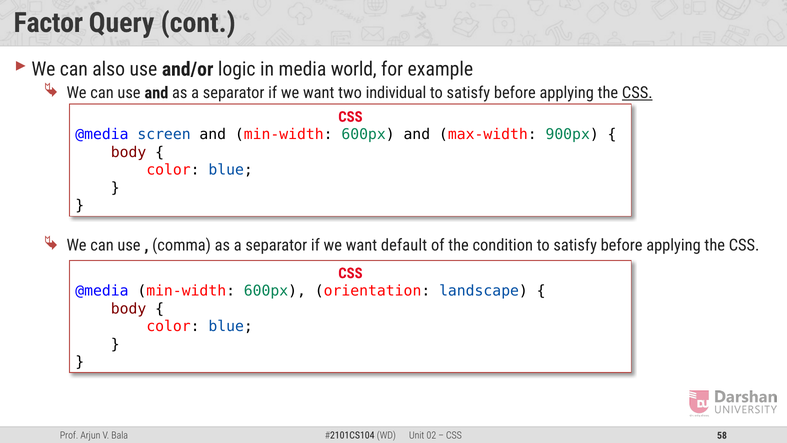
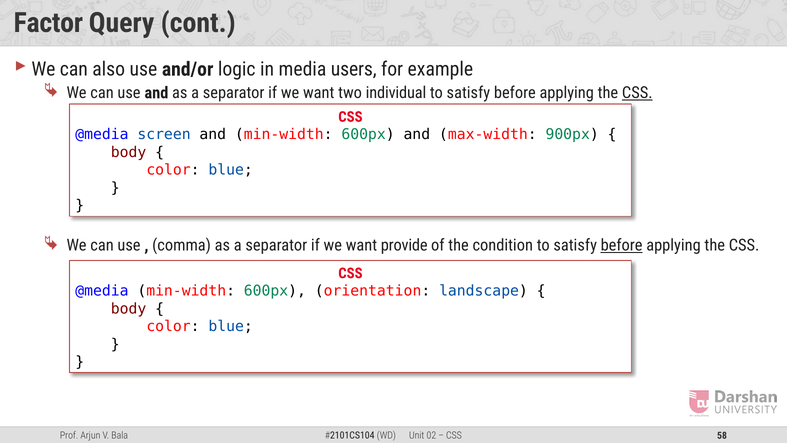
world: world -> users (354, 69)
default: default -> provide (404, 245)
before underline: none -> present (622, 245)
